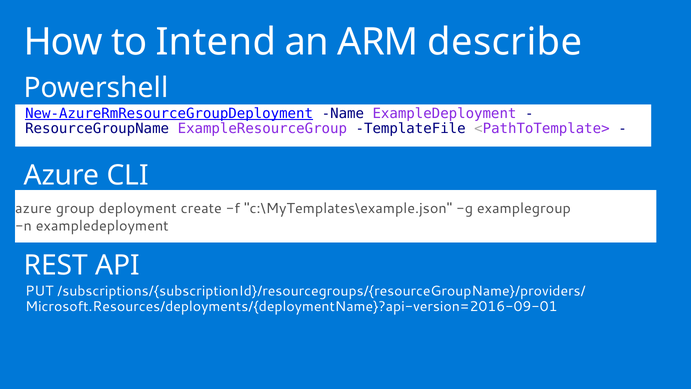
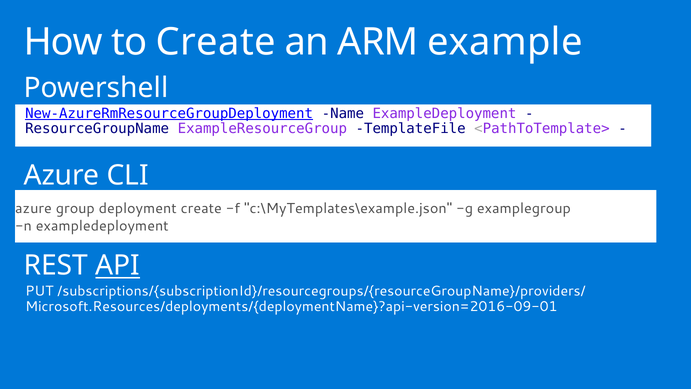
to Intend: Intend -> Create (216, 42)
describe: describe -> example (505, 42)
API underline: none -> present (118, 265)
